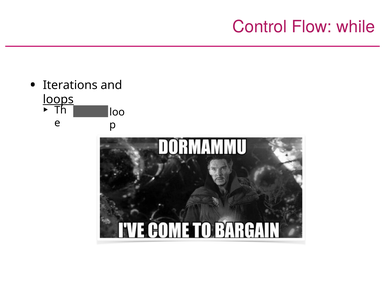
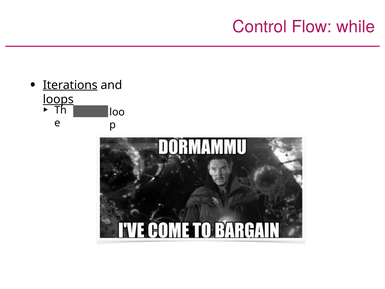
Iterations underline: none -> present (70, 85)
